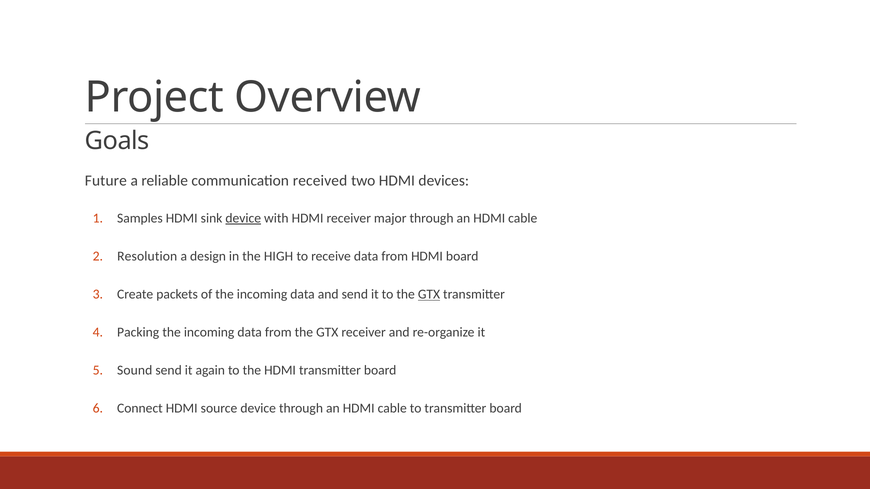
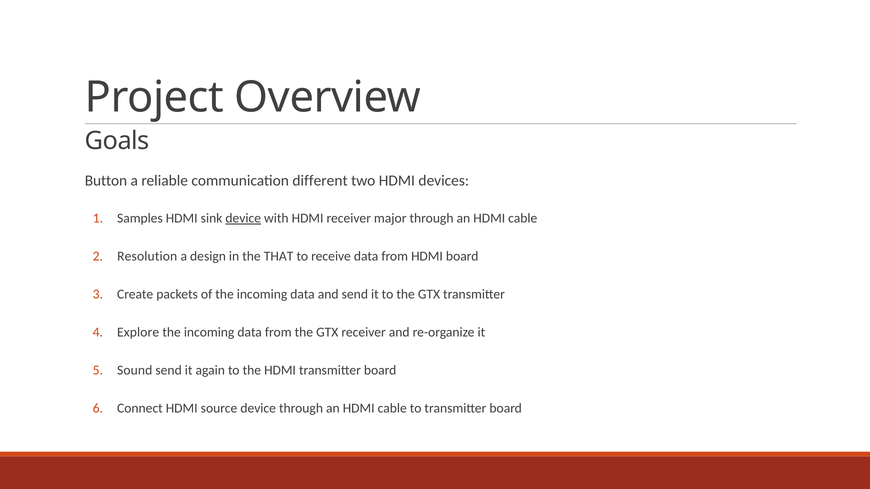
Future: Future -> Button (106, 181)
received: received -> different (320, 181)
HIGH: HIGH -> THAT (279, 257)
GTX underline: present -> none (429, 295)
Packing: Packing -> Explore (138, 333)
